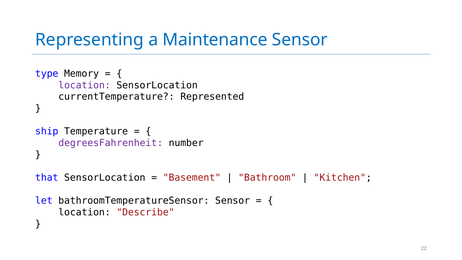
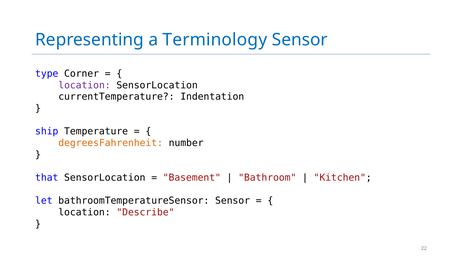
Maintenance: Maintenance -> Terminology (215, 40)
Memory: Memory -> Corner (82, 74)
Represented: Represented -> Indentation (212, 97)
degreesFahrenheit colour: purple -> orange (111, 143)
